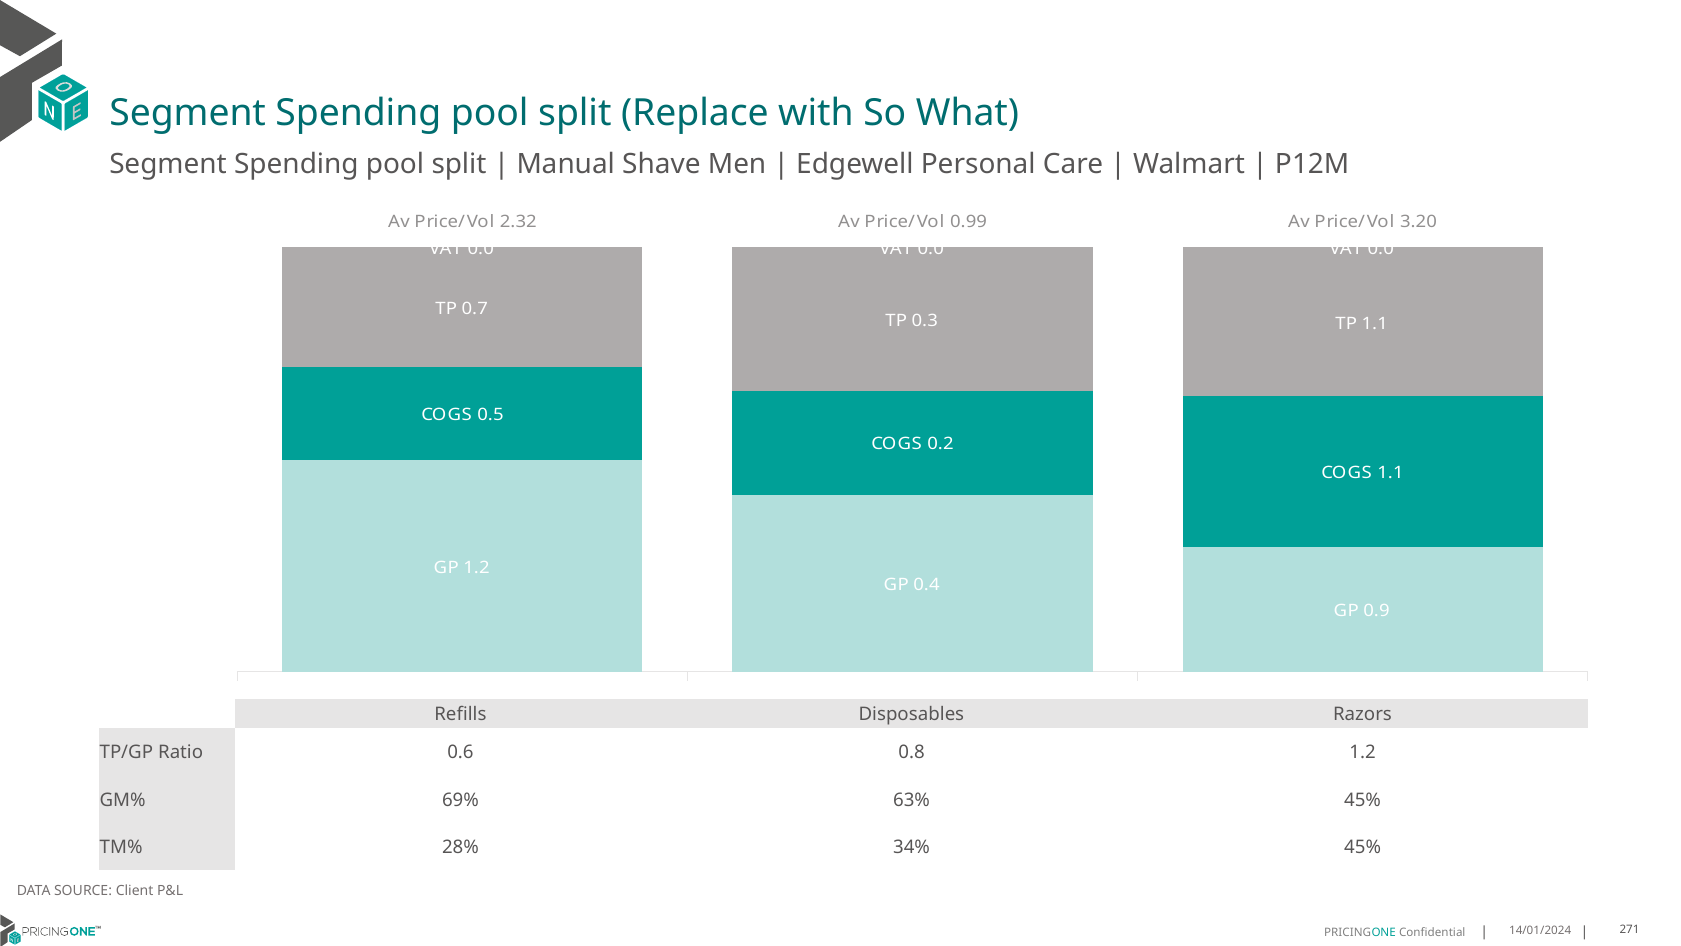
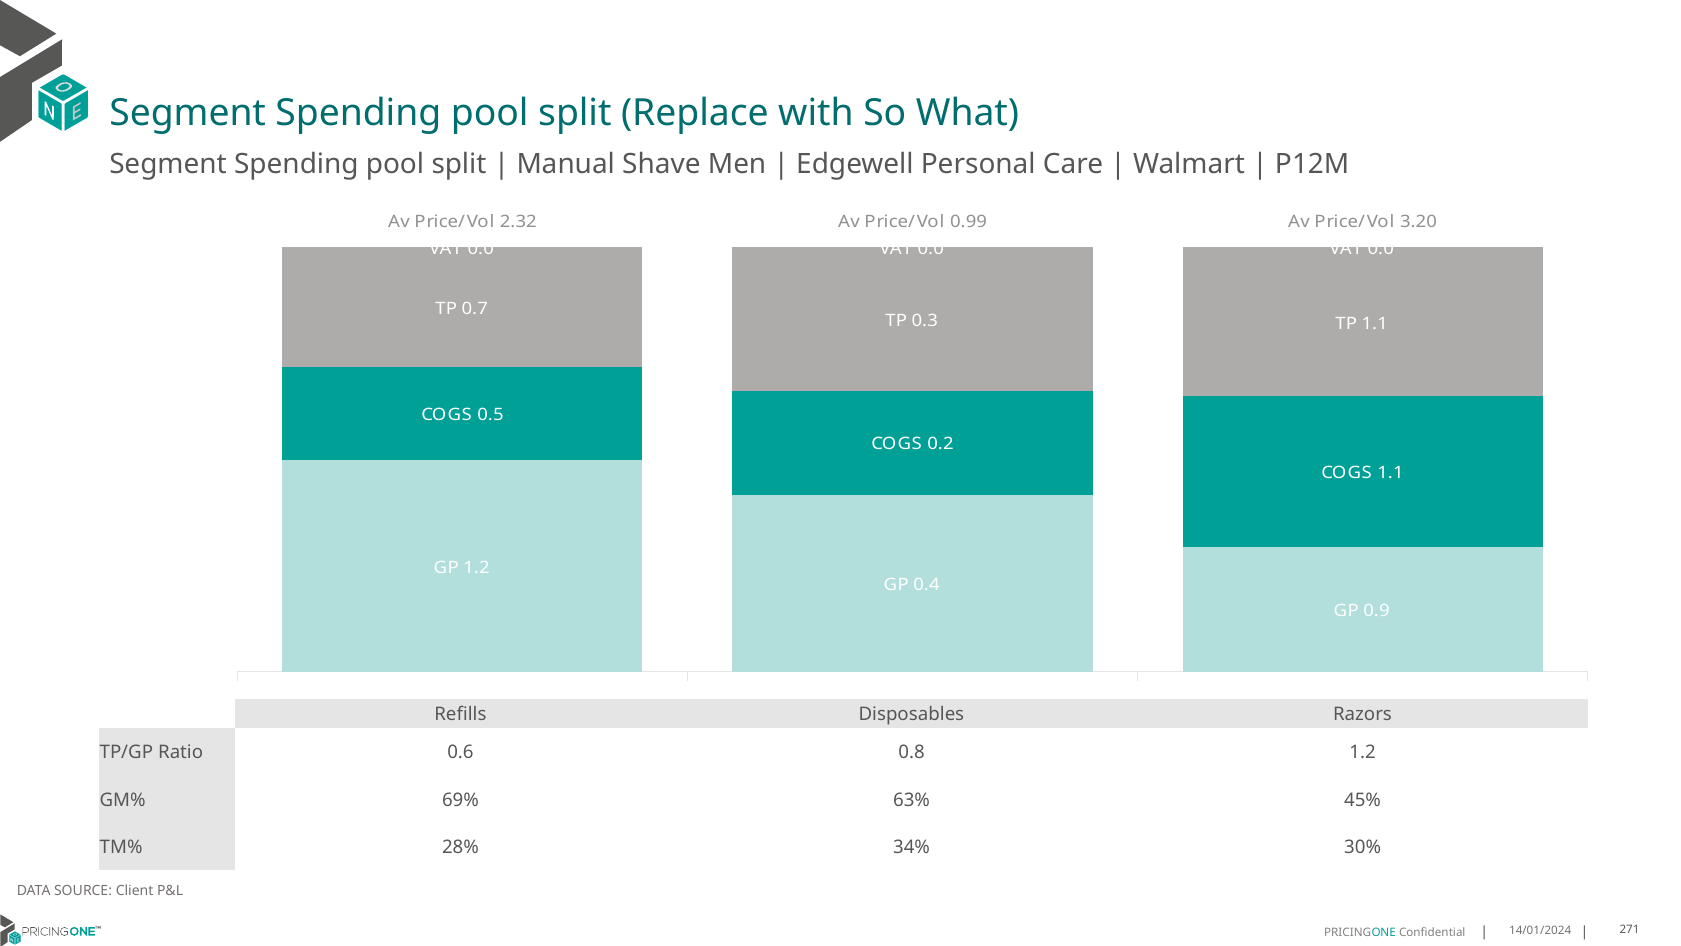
34% 45%: 45% -> 30% (1363, 847)
